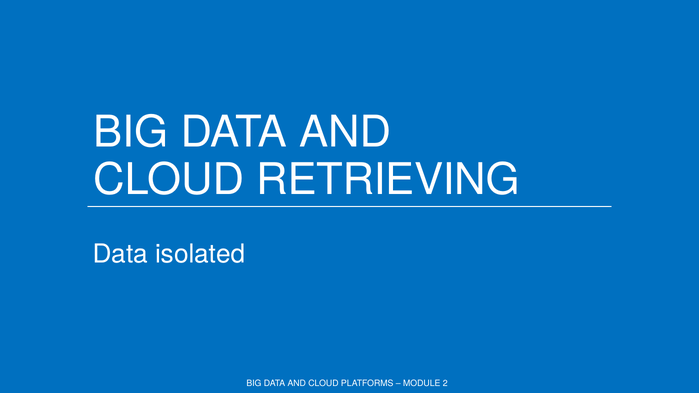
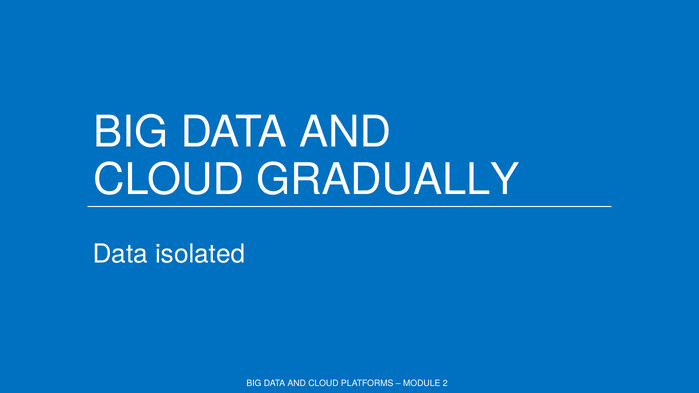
RETRIEVING: RETRIEVING -> GRADUALLY (388, 180)
